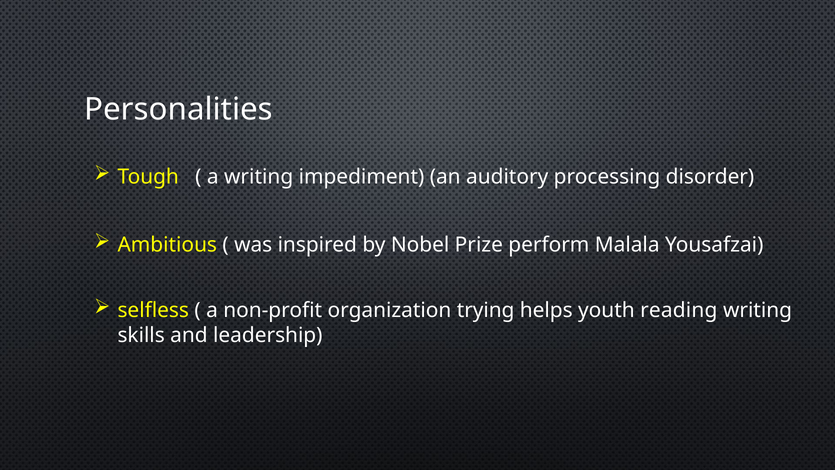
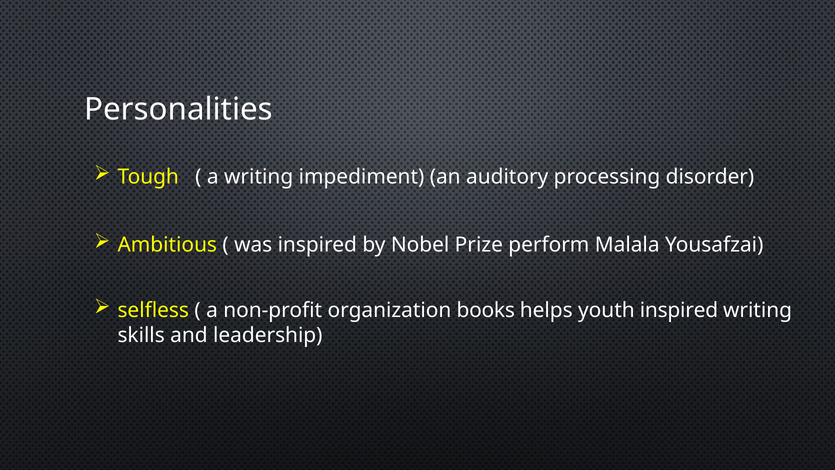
trying: trying -> books (486, 310)
youth reading: reading -> inspired (679, 310)
